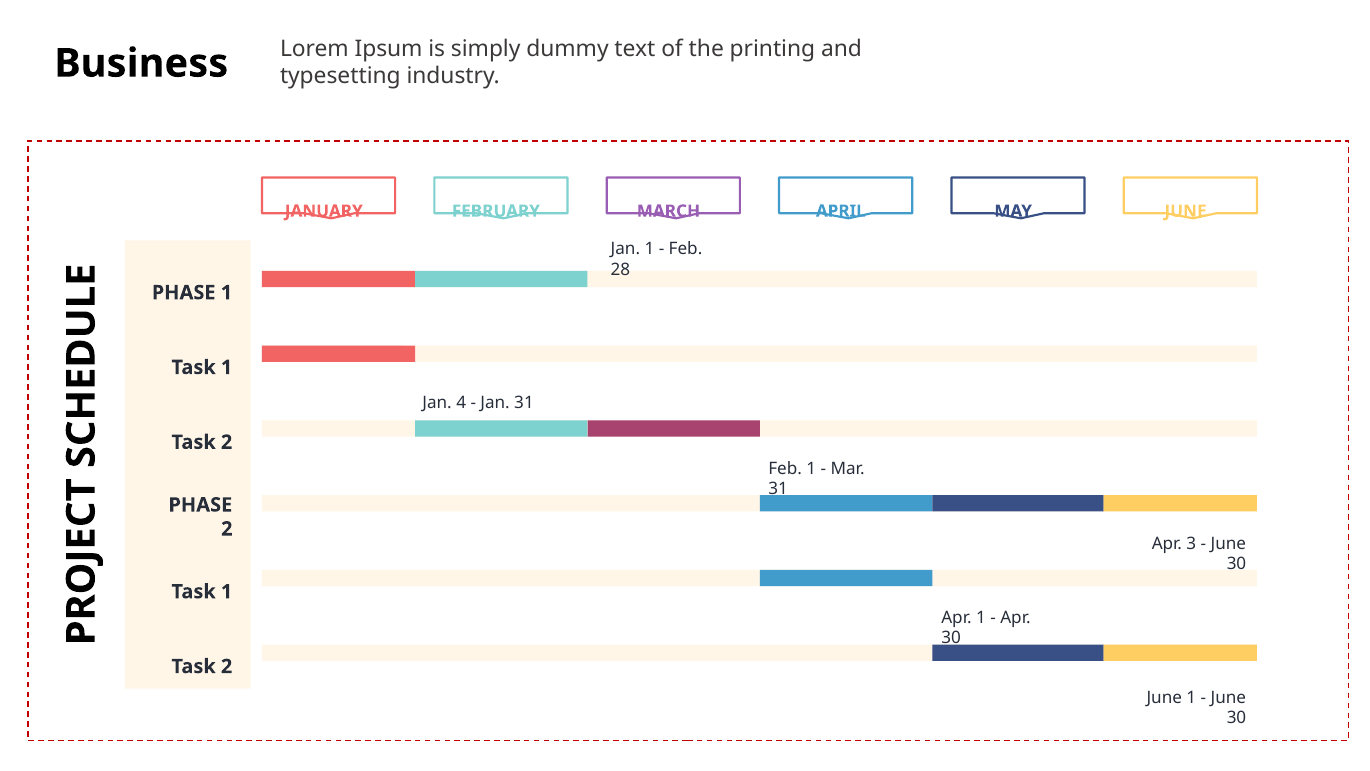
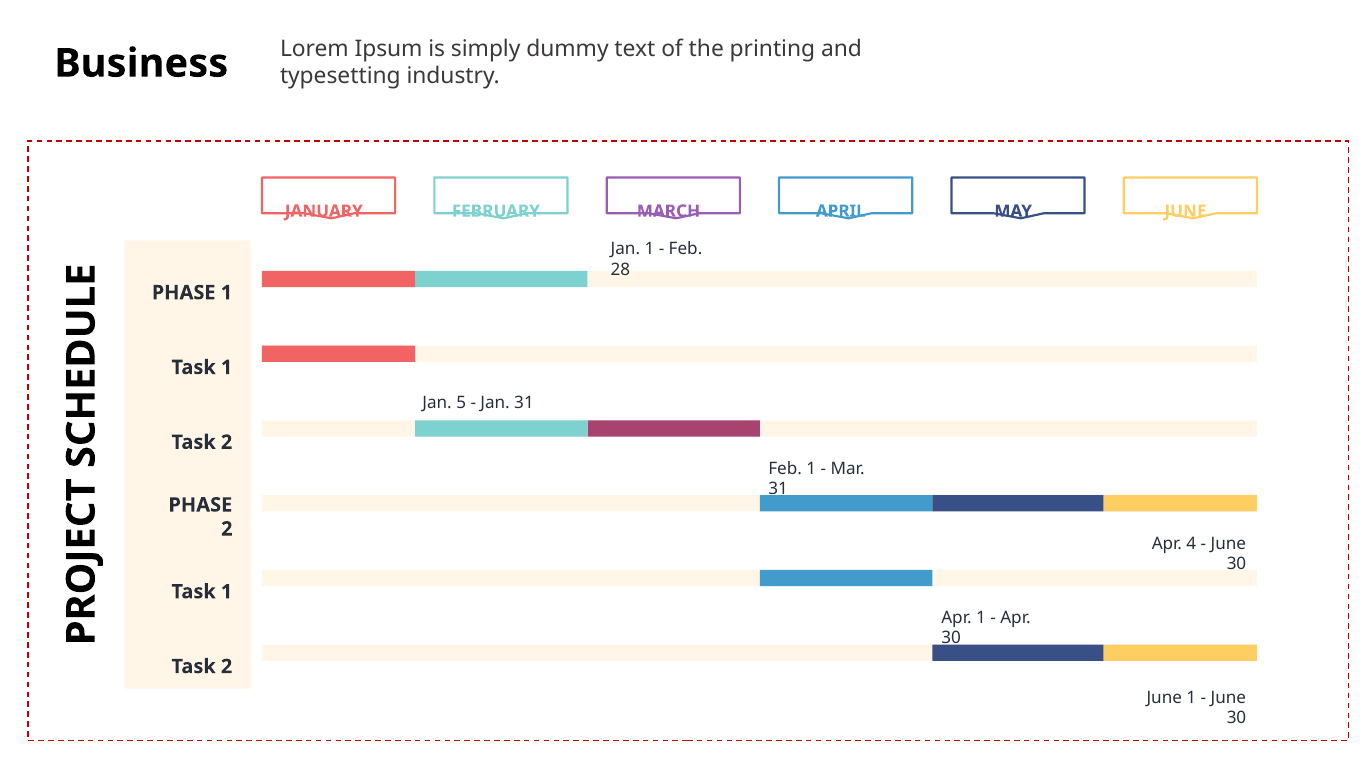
4: 4 -> 5 (461, 402)
3: 3 -> 4 (1191, 543)
